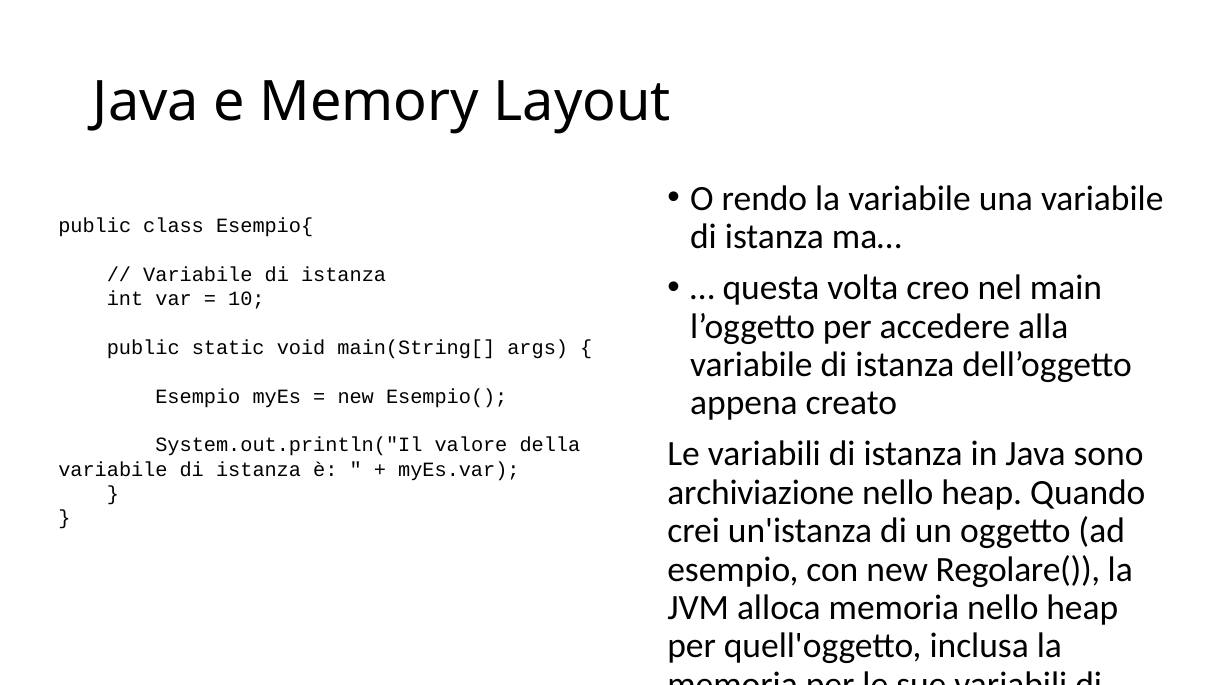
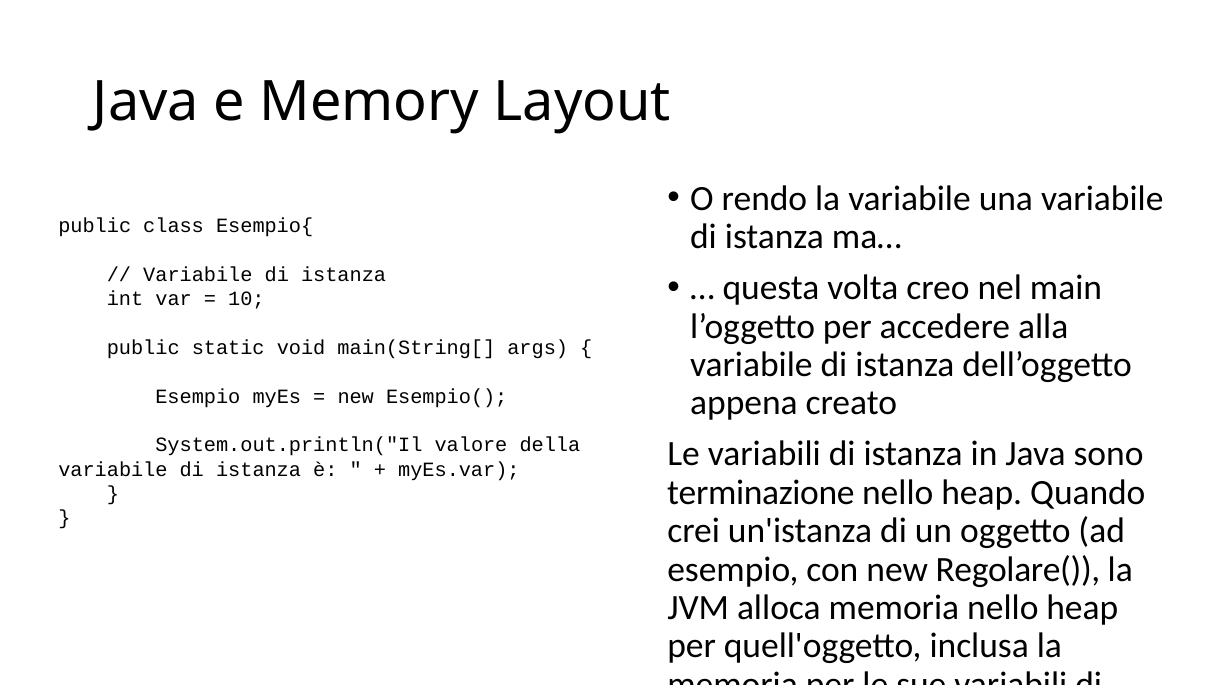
archiviazione: archiviazione -> terminazione (761, 493)
